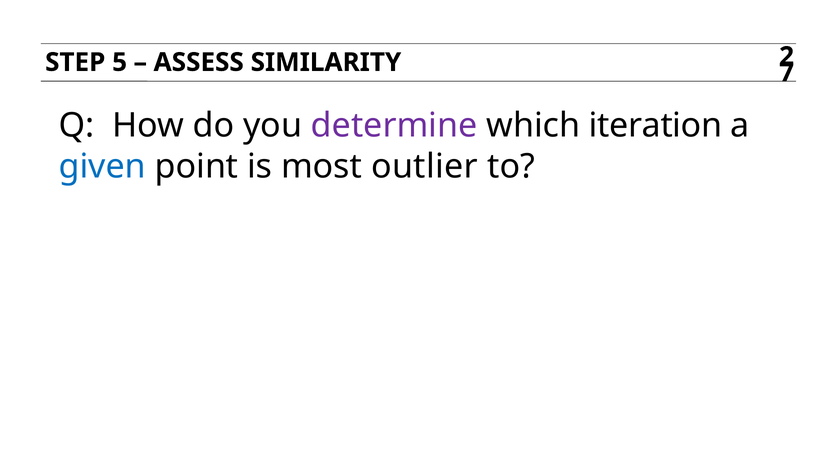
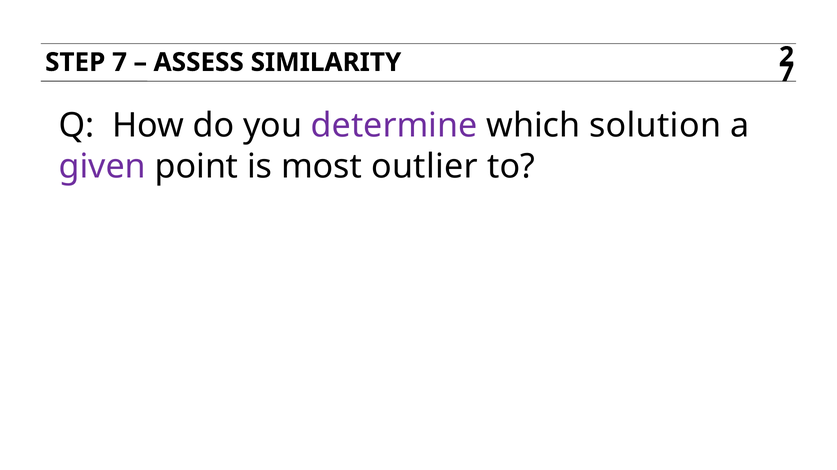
STEP 5: 5 -> 7 (120, 62)
iteration: iteration -> solution (655, 126)
given colour: blue -> purple (102, 166)
